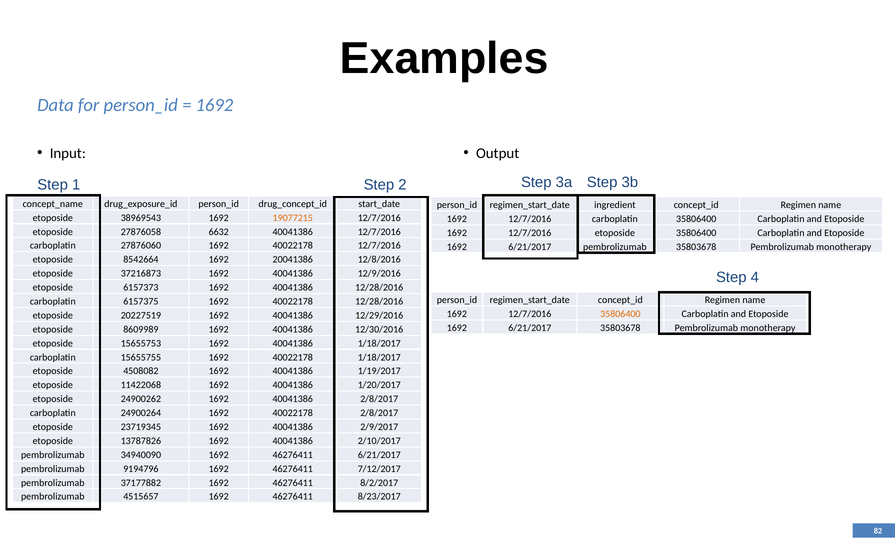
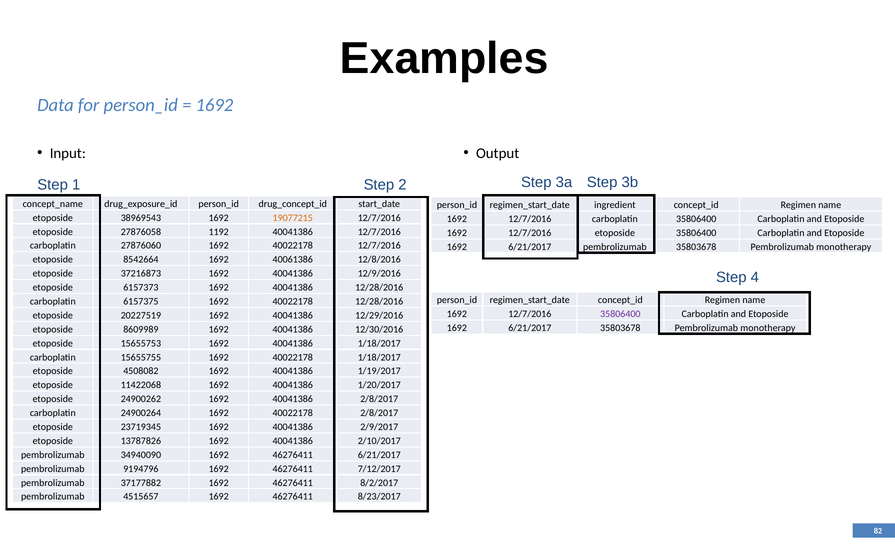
6632: 6632 -> 1192 (219, 232)
20041386: 20041386 -> 40061386 (293, 260)
35806400 colour: orange -> purple (620, 314)
